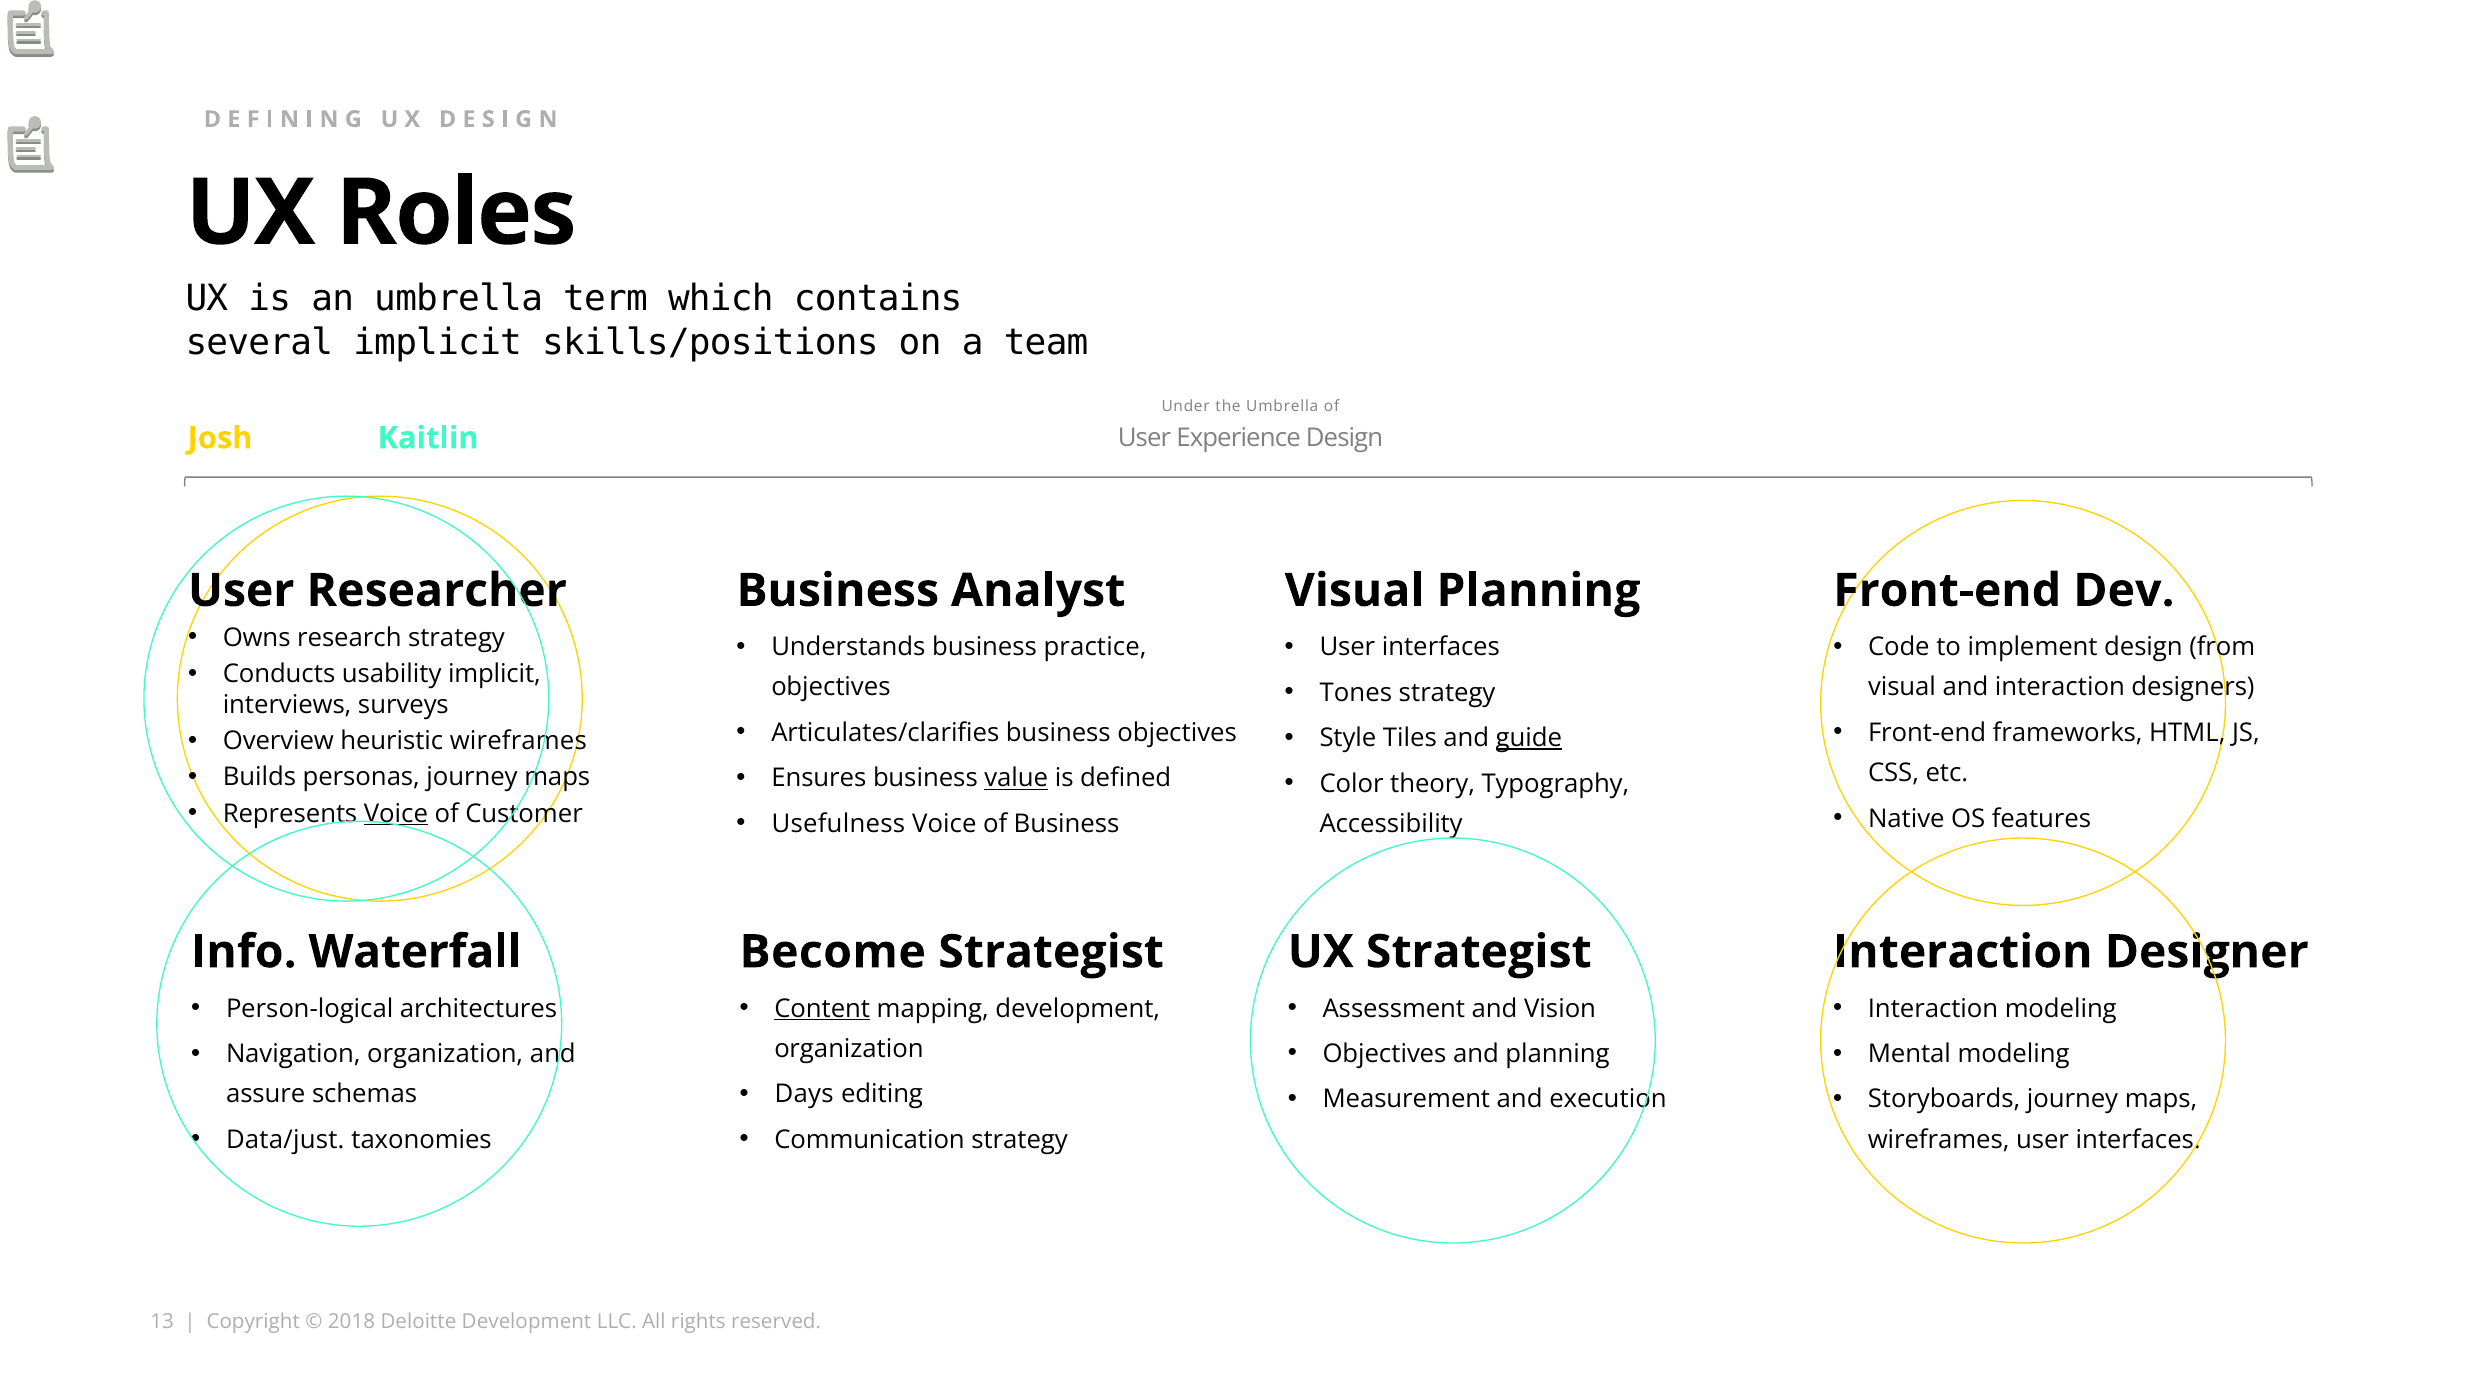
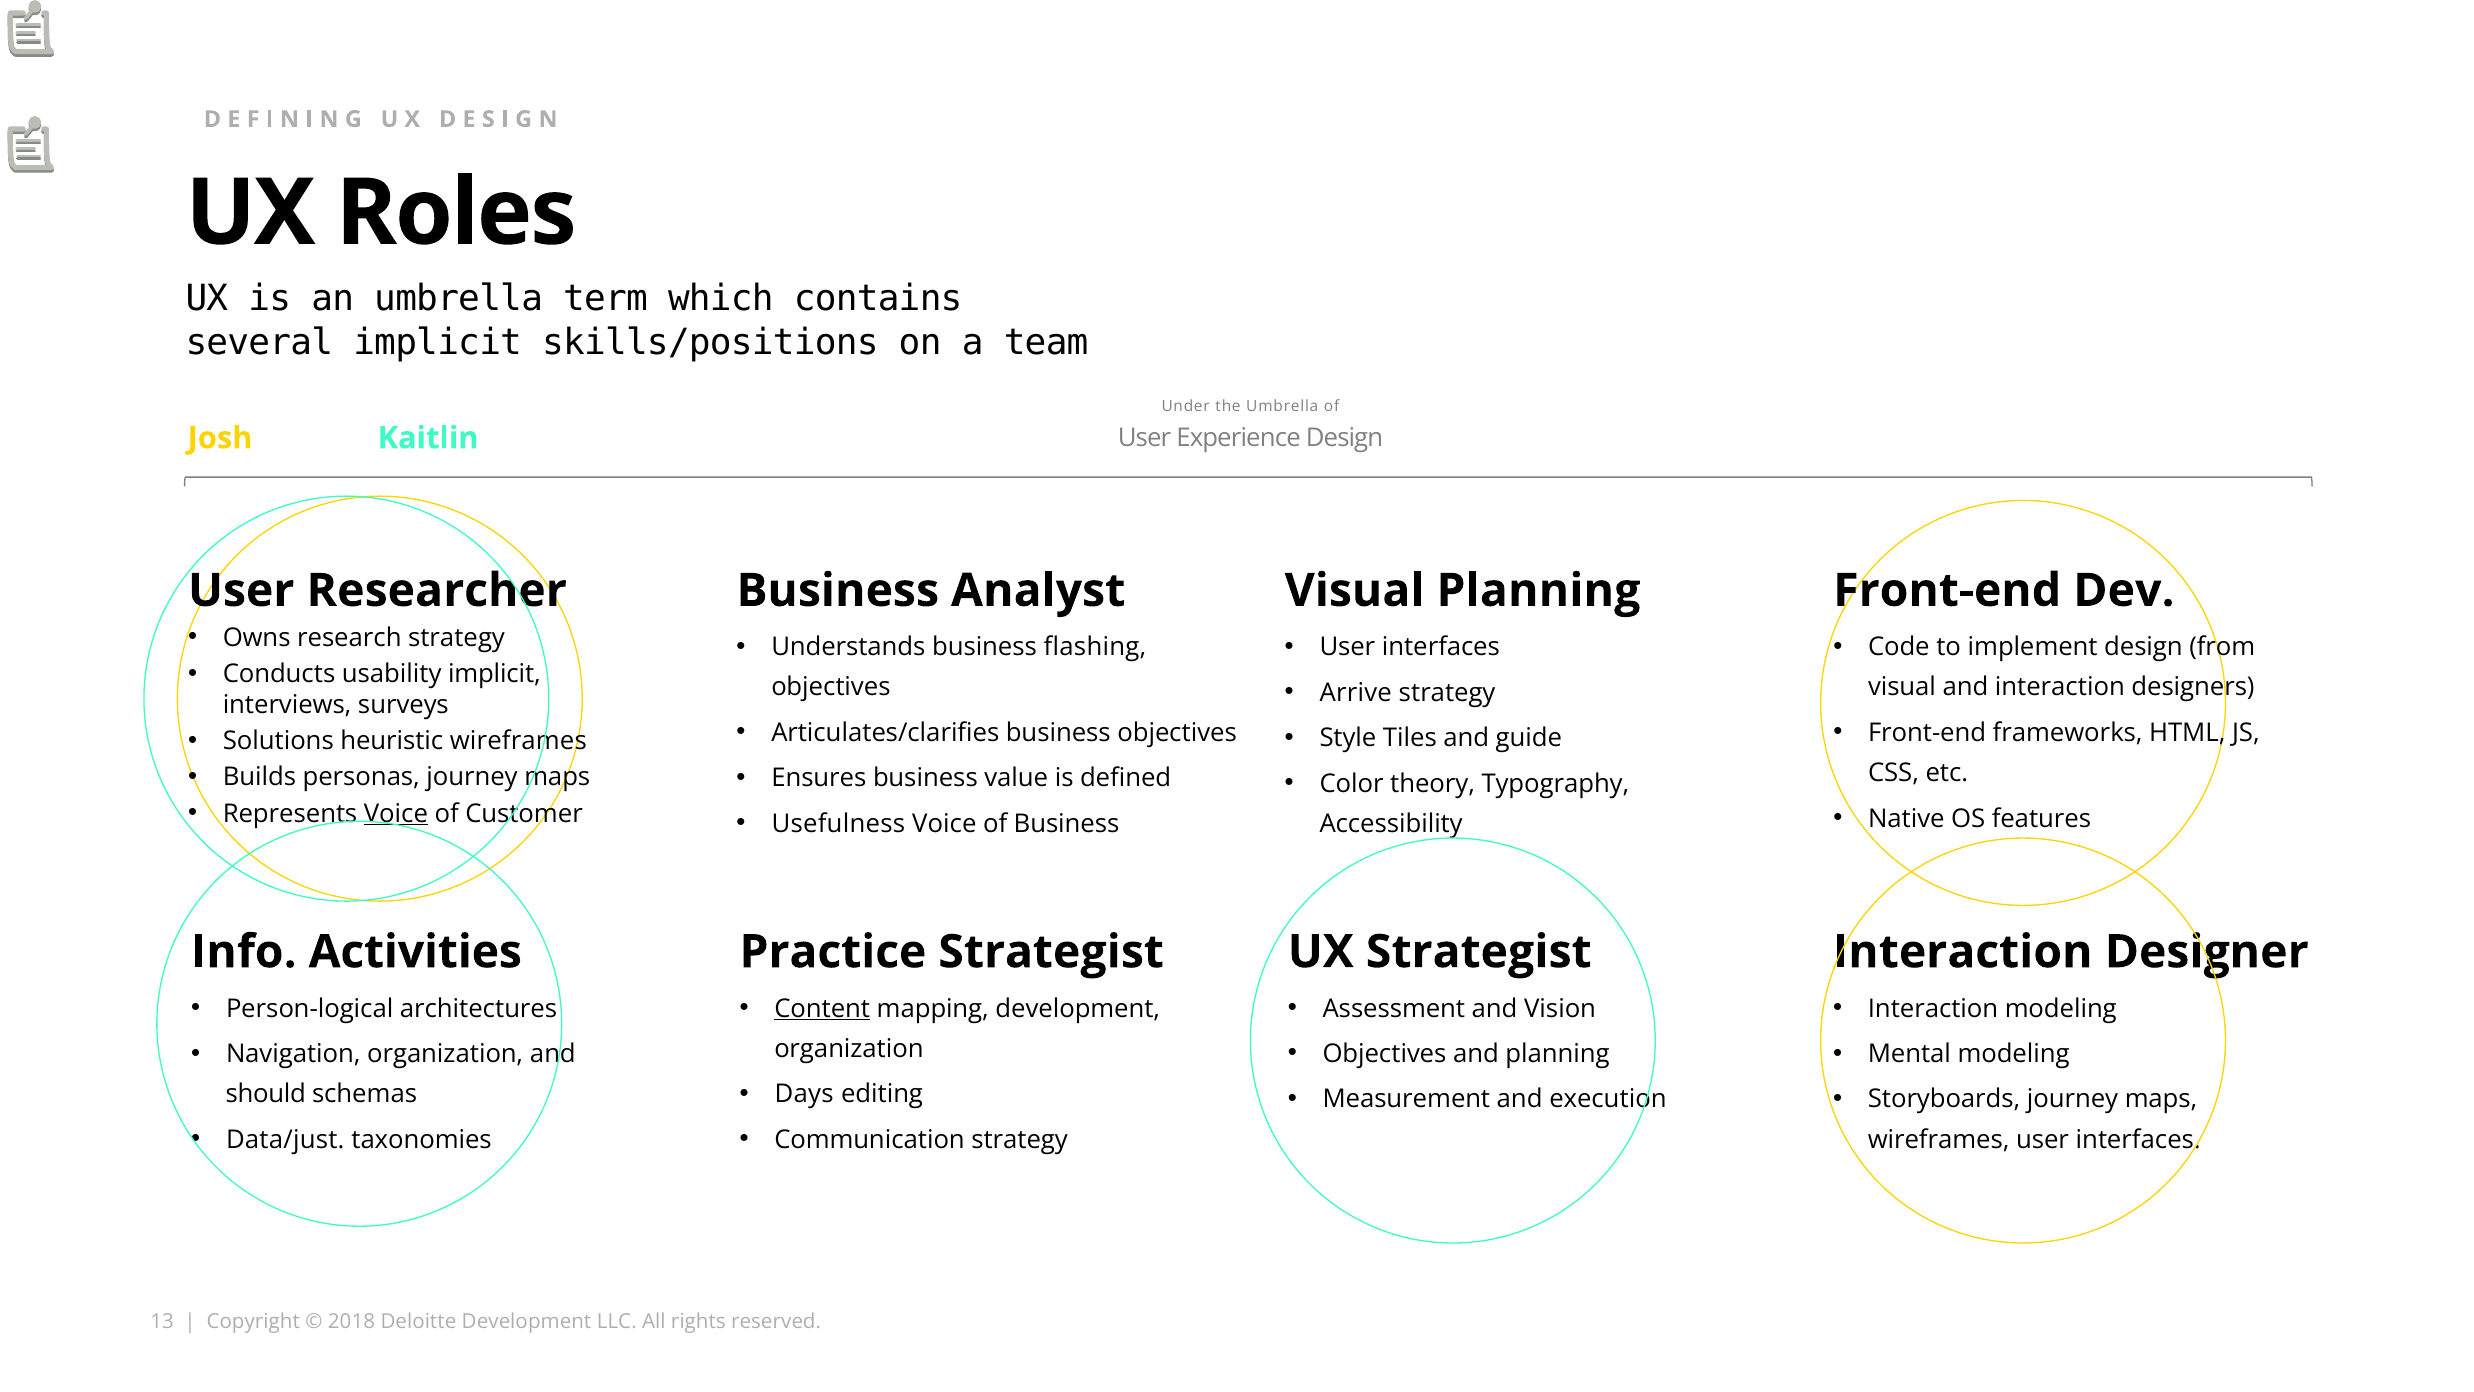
practice: practice -> flashing (1095, 647)
Tones: Tones -> Arrive (1356, 692)
guide underline: present -> none (1529, 738)
Overview: Overview -> Solutions (278, 741)
value underline: present -> none (1016, 778)
Waterfall: Waterfall -> Activities (415, 952)
Become: Become -> Practice (833, 952)
assure: assure -> should (266, 1094)
